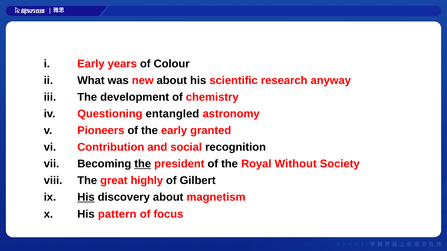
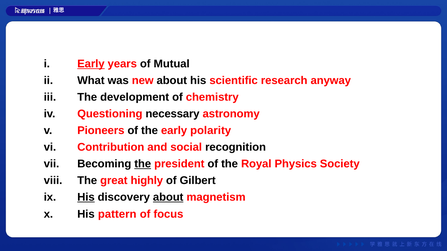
Early underline: none -> present (91, 64)
Colour: Colour -> Mutual (172, 64)
entangled: entangled -> necessary (173, 114)
granted: granted -> polarity (211, 131)
Without: Without -> Physics (296, 164)
about underline: none -> present (168, 198)
